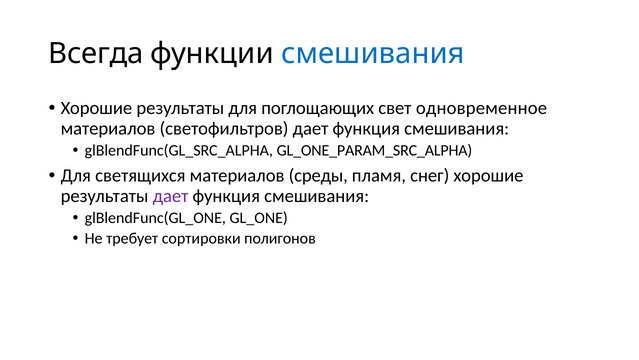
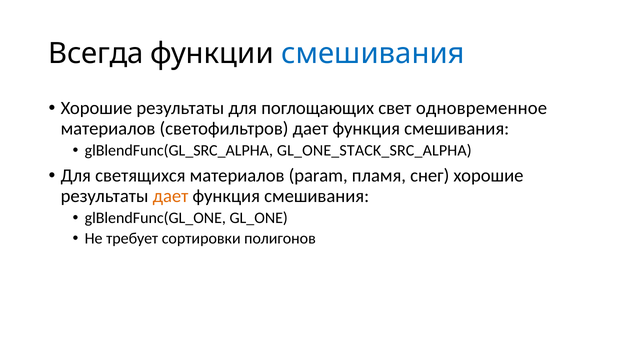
GL_ONE_PARAM_SRC_ALPHA: GL_ONE_PARAM_SRC_ALPHA -> GL_ONE_STACK_SRC_ALPHA (374, 150)
среды: среды -> param (318, 176)
дает colour: purple -> orange (171, 196)
